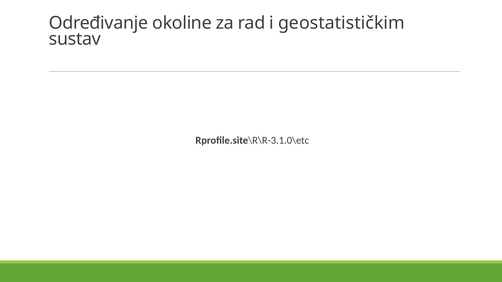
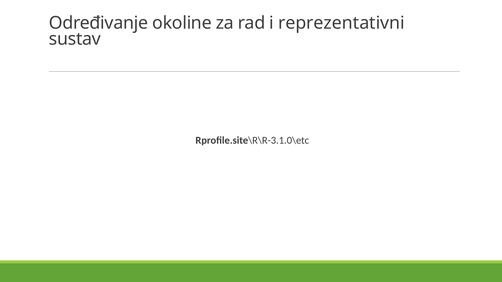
geostatističkim: geostatističkim -> reprezentativni (341, 23)
